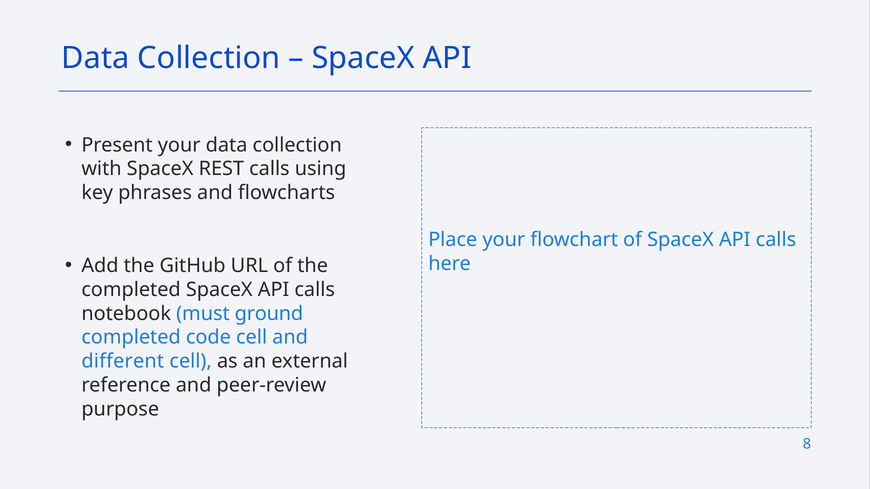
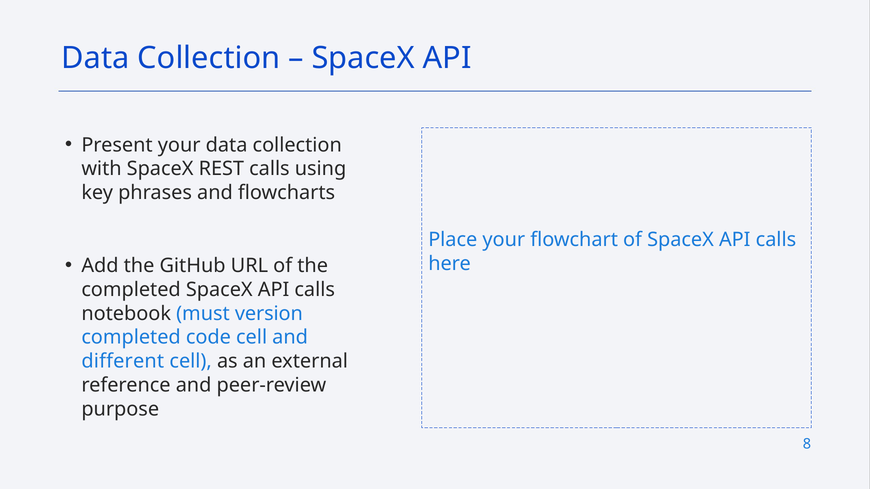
ground: ground -> version (269, 314)
